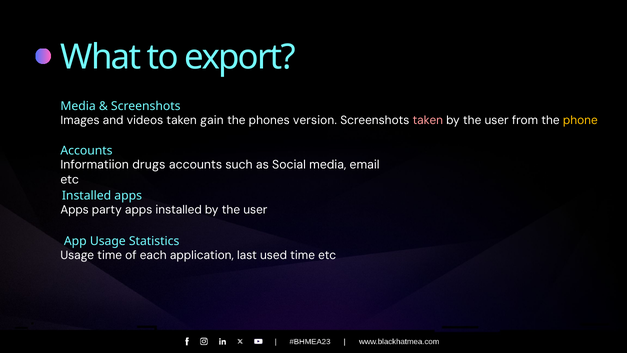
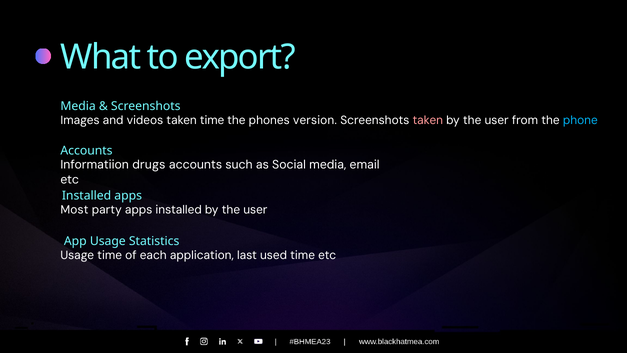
taken gain: gain -> time (212, 120)
phone colour: yellow -> light blue (580, 120)
Apps: Apps -> Most (74, 210)
